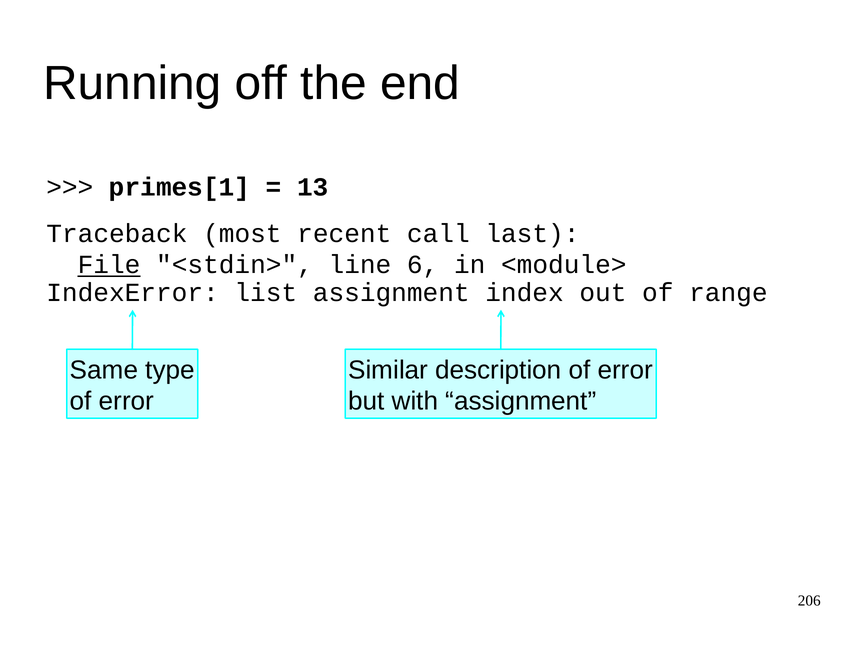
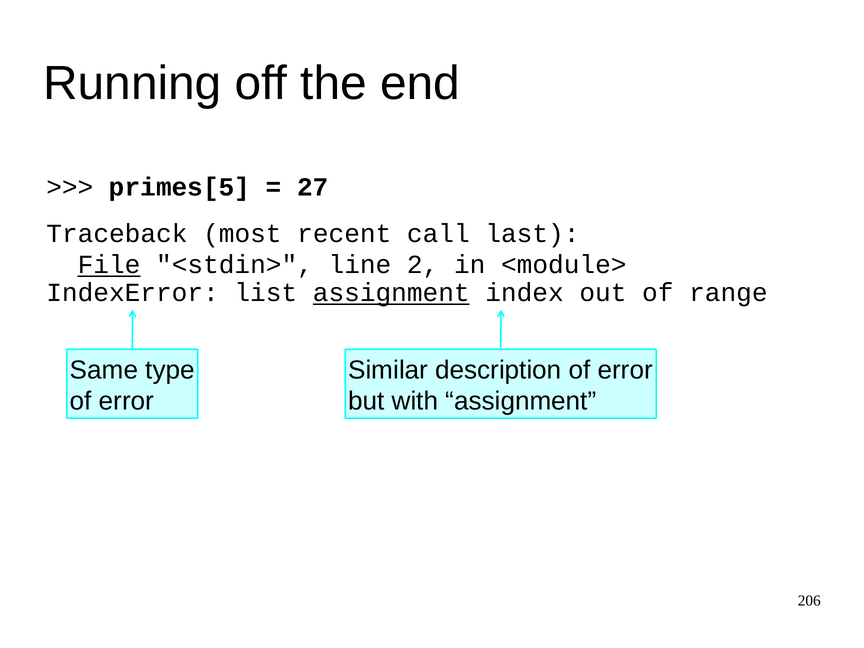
primes[1: primes[1 -> primes[5 (180, 187)
13: 13 -> 27 (313, 187)
6: 6 -> 2 (423, 265)
assignment underline: none -> present (391, 293)
